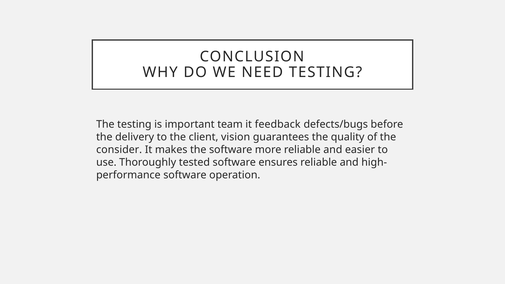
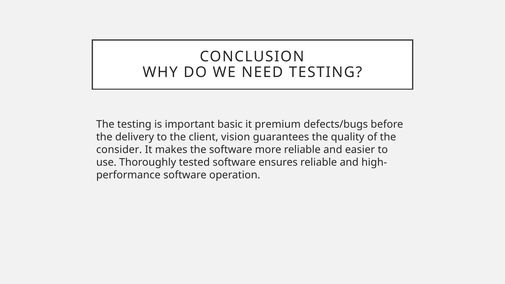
team: team -> basic (230, 124)
feedback: feedback -> premium (278, 124)
